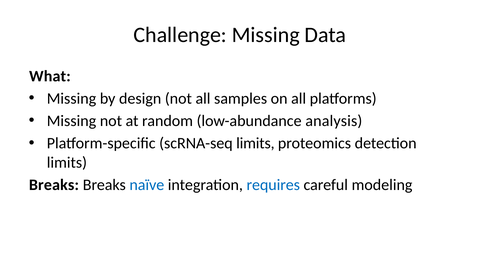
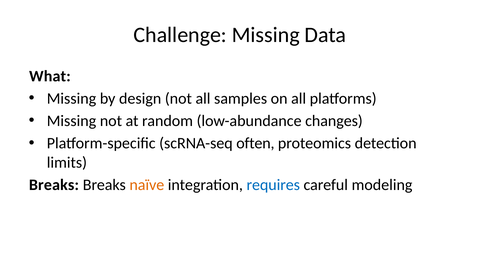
analysis: analysis -> changes (334, 121)
scRNA-seq limits: limits -> often (255, 143)
naïve colour: blue -> orange (147, 185)
